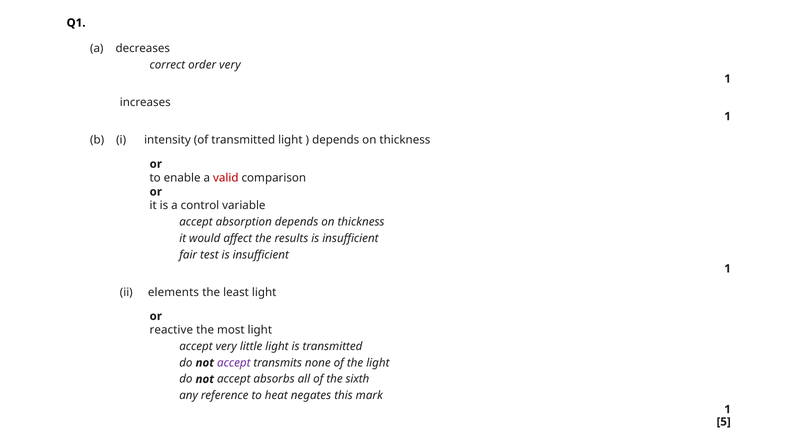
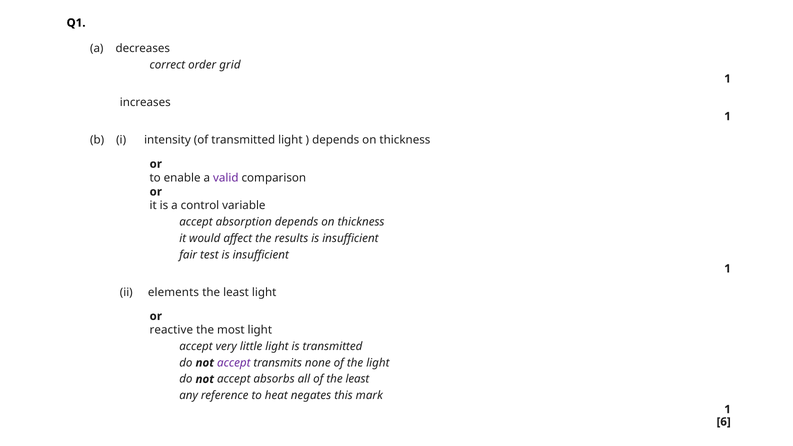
order very: very -> grid (230, 65)
valid colour: red -> purple (226, 178)
of the sixth: sixth -> least (357, 379)
5: 5 -> 6 (724, 422)
